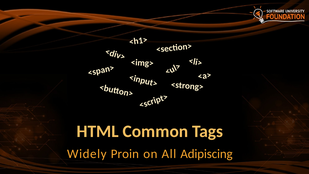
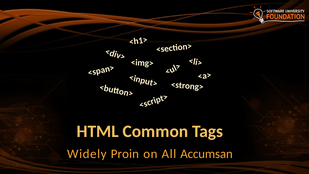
Adipiscing: Adipiscing -> Accumsan (207, 154)
